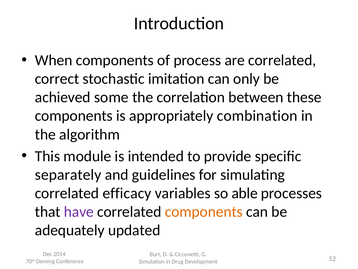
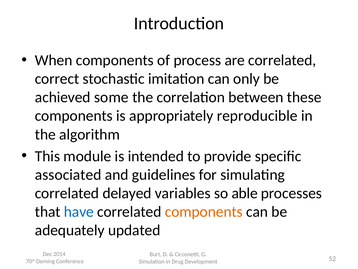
combination: combination -> reproducible (257, 116)
separately: separately -> associated (68, 174)
efficacy: efficacy -> delayed (127, 193)
have colour: purple -> blue (79, 211)
